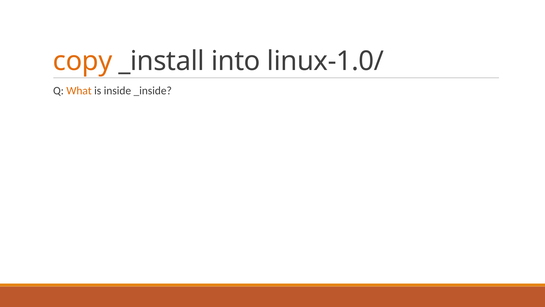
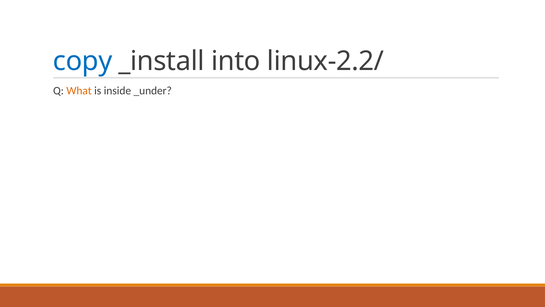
copy colour: orange -> blue (83, 61)
linux-1.0/: linux-1.0/ -> linux-2.2/ (325, 61)
_inside: _inside -> _under (153, 91)
